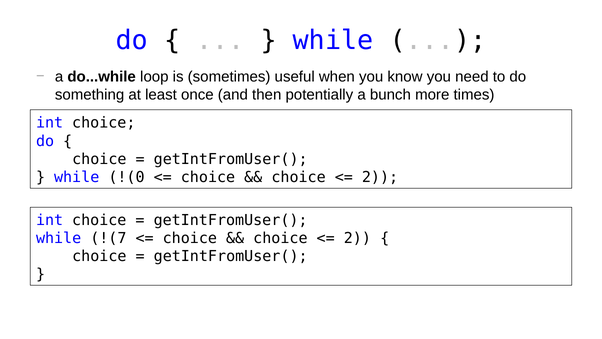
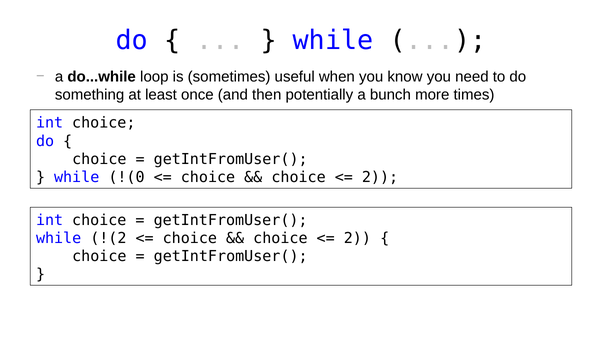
!(7: !(7 -> !(2 (108, 238)
